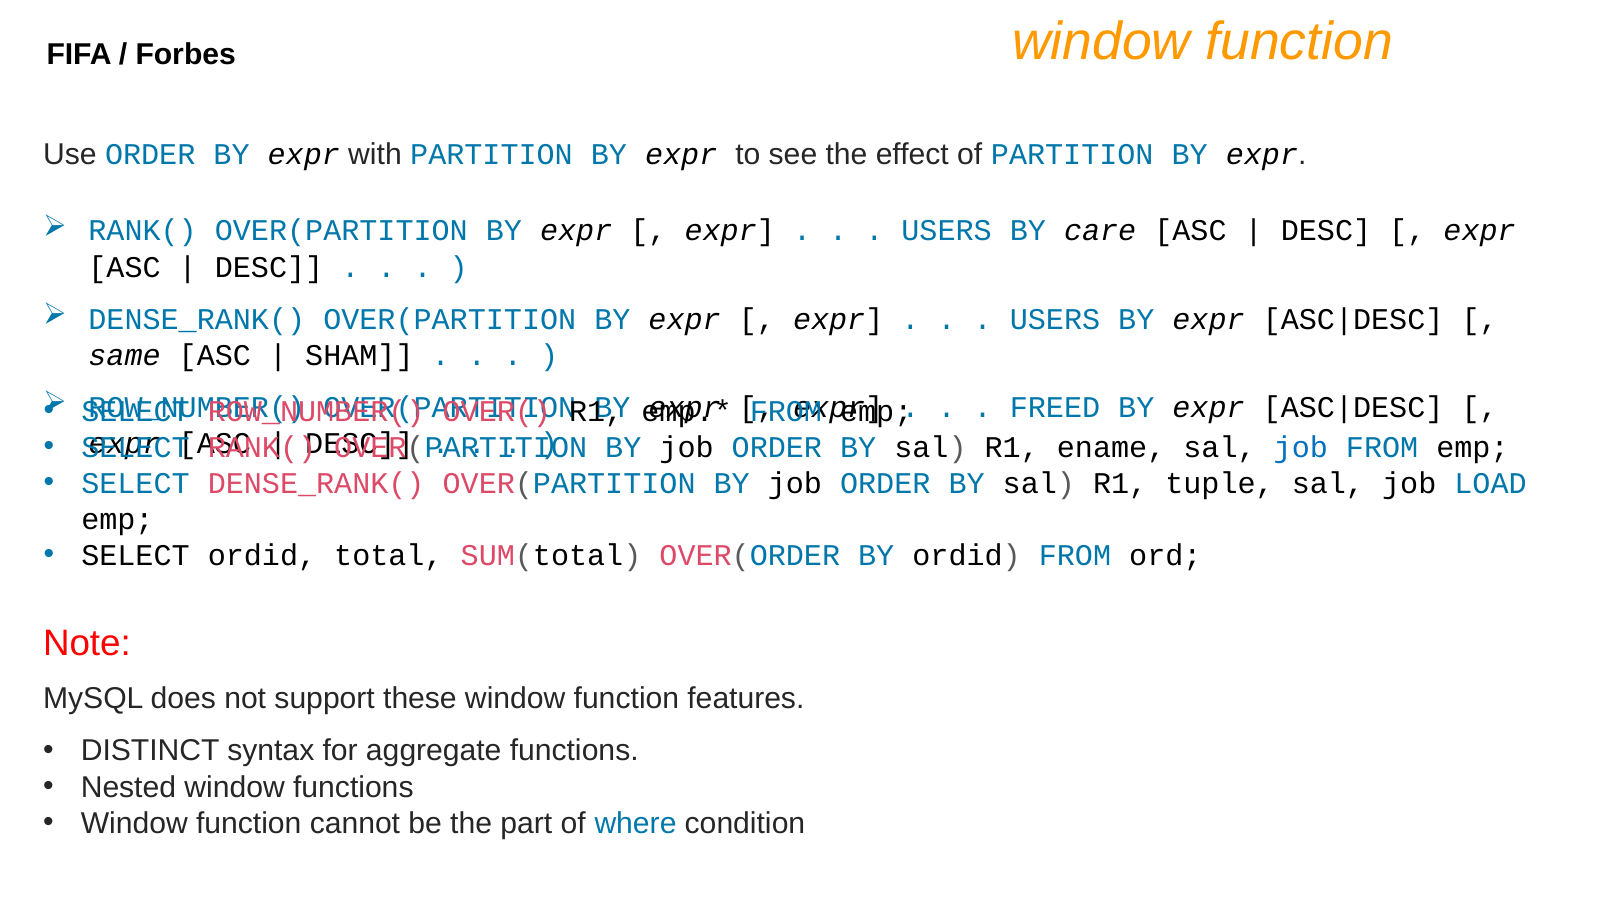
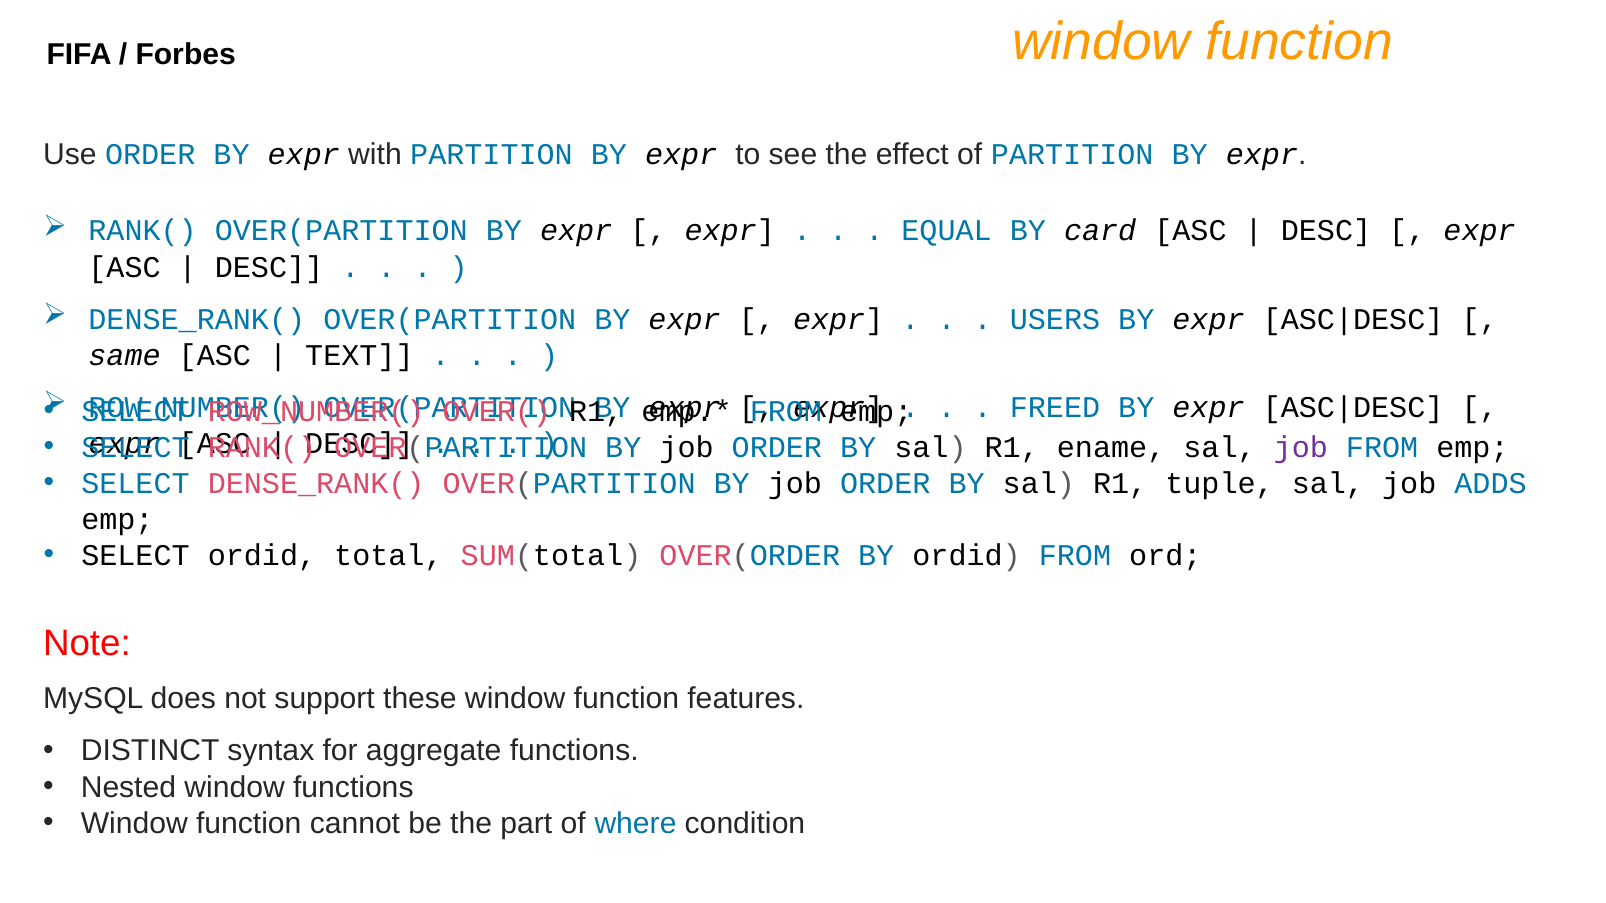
USERS: USERS -> EQUAL (947, 231)
care: care -> card (1100, 231)
SHAM: SHAM -> TEXT (359, 356)
job colour: blue -> purple (1301, 447)
LOAD: LOAD -> ADDS (1491, 484)
